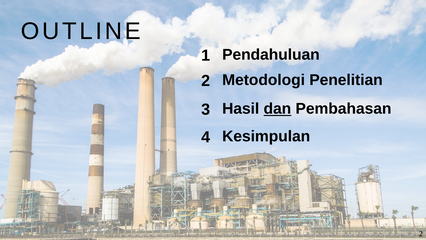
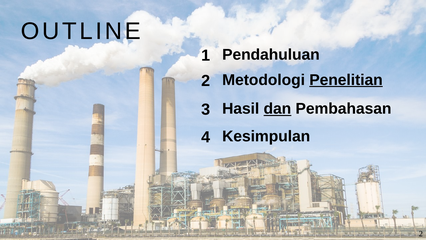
Penelitian underline: none -> present (346, 80)
